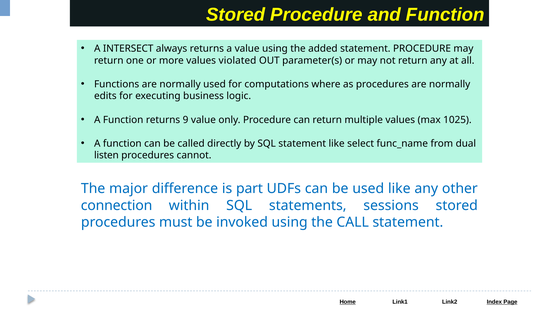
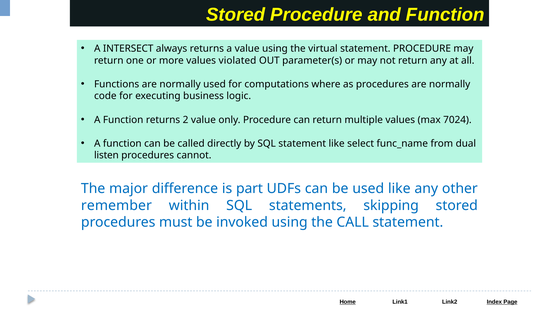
added: added -> virtual (323, 49)
edits: edits -> code (105, 96)
9: 9 -> 2 (186, 120)
1025: 1025 -> 7024 (457, 120)
connection: connection -> remember (116, 206)
sessions: sessions -> skipping (391, 206)
